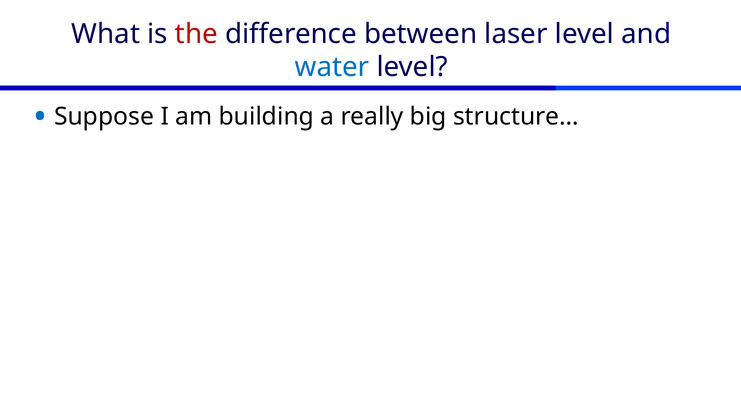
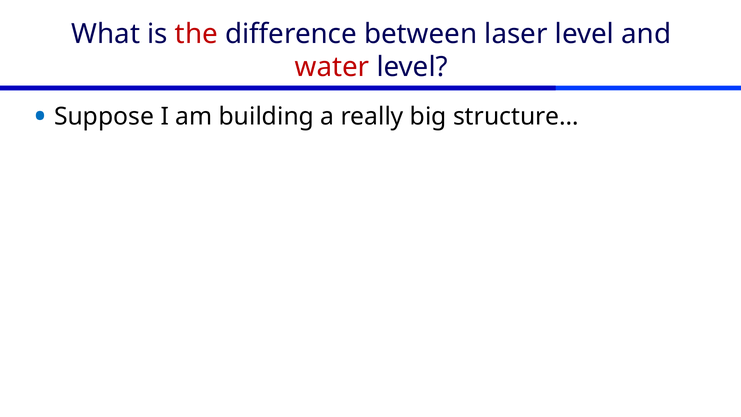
water colour: blue -> red (332, 67)
